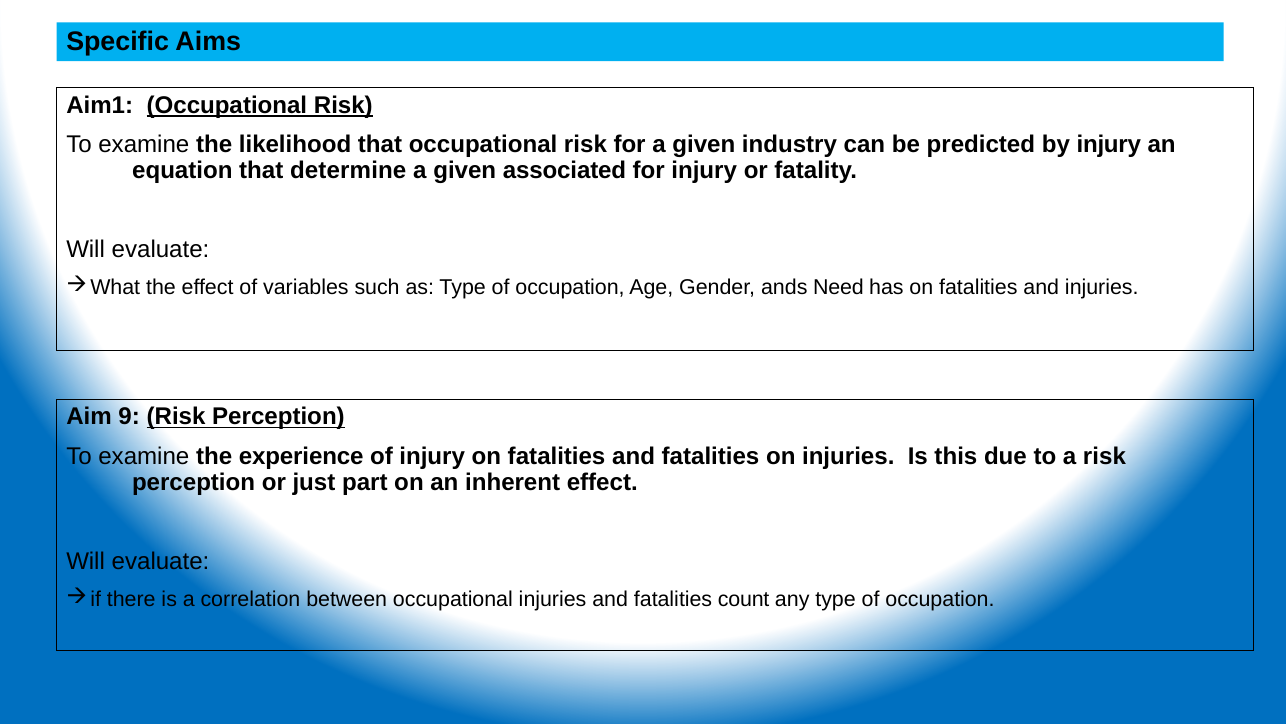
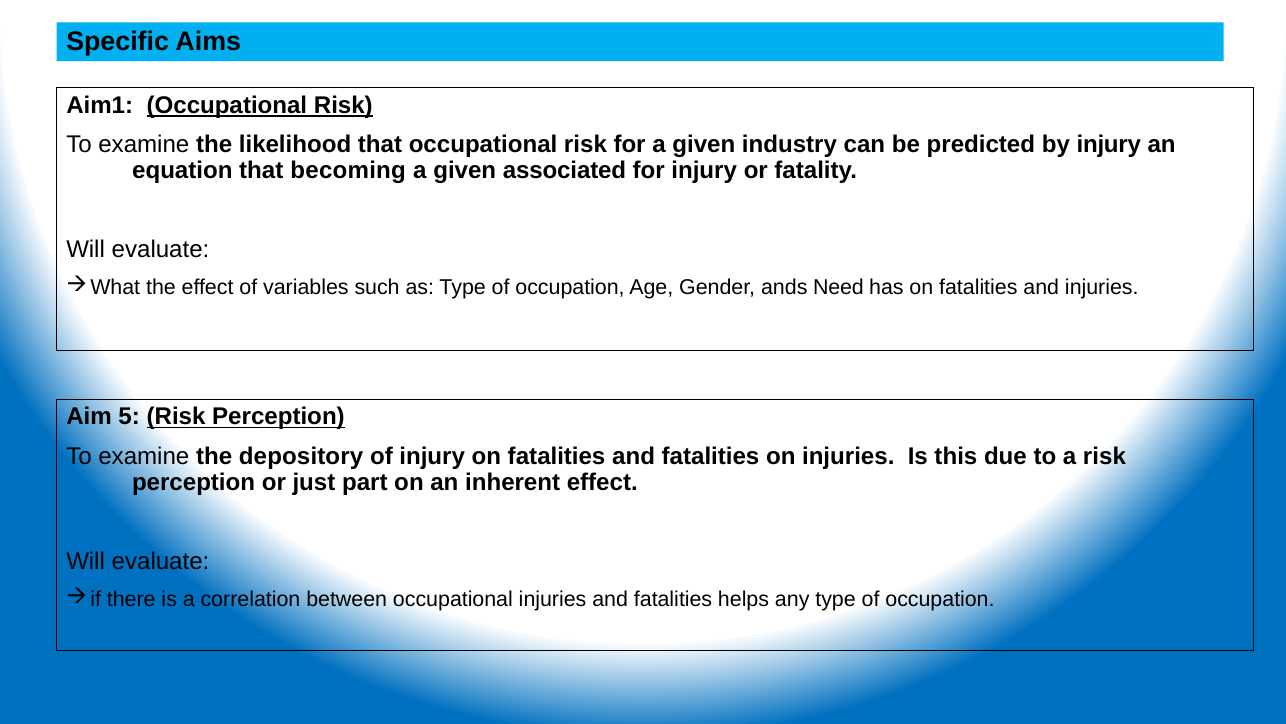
determine: determine -> becoming (348, 171)
9: 9 -> 5 (129, 416)
experience: experience -> depository (301, 456)
count: count -> helps (744, 599)
